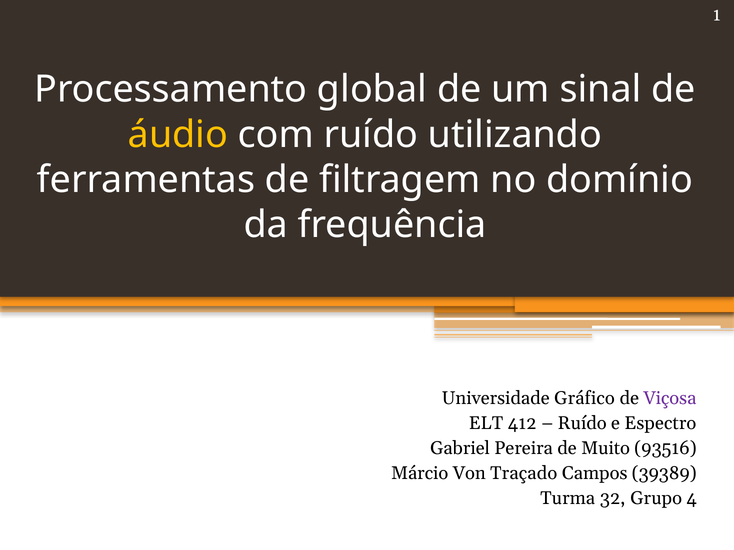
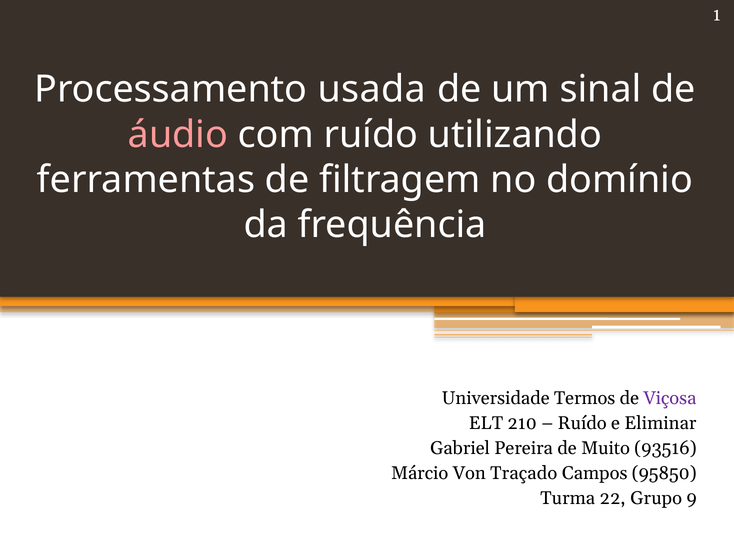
global: global -> usada (372, 90)
áudio colour: yellow -> pink (178, 135)
Gráfico: Gráfico -> Termos (585, 399)
412: 412 -> 210 (522, 424)
Espectro: Espectro -> Eliminar (660, 424)
39389: 39389 -> 95850 (664, 474)
32: 32 -> 22 (613, 499)
4: 4 -> 9 (692, 499)
